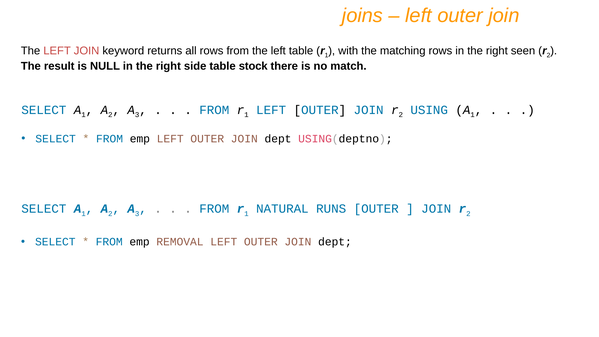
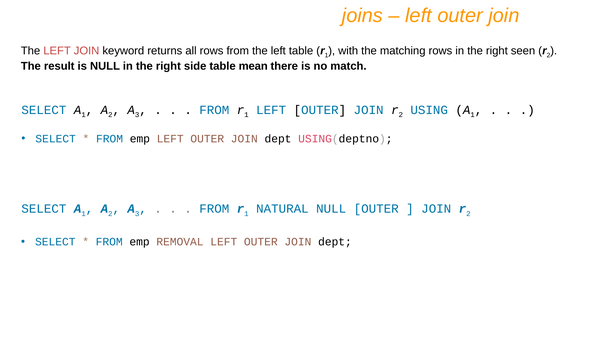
stock: stock -> mean (253, 66)
NATURAL RUNS: RUNS -> NULL (331, 209)
